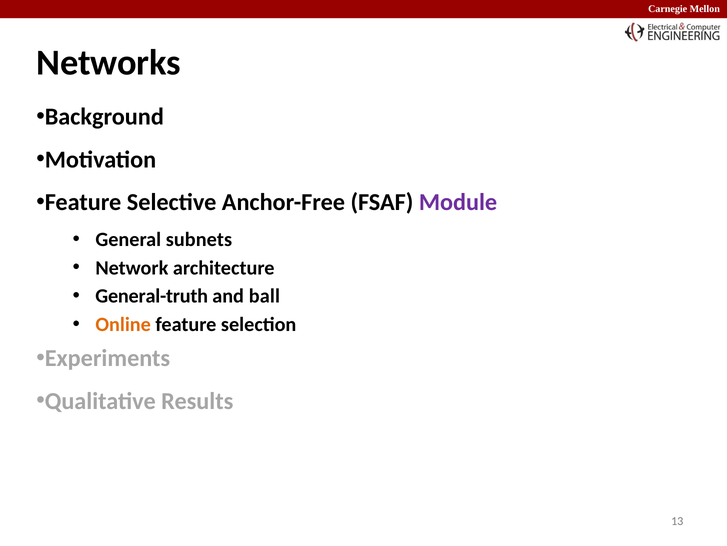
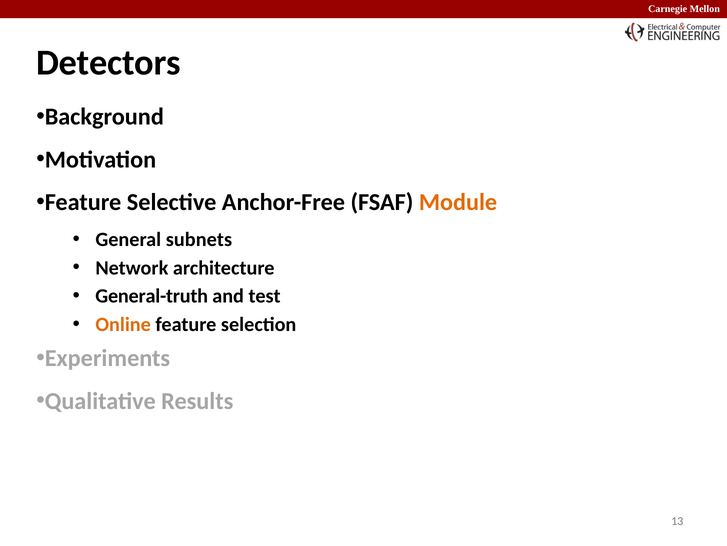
Networks: Networks -> Detectors (109, 63)
Module colour: purple -> orange (458, 202)
ball: ball -> test (265, 296)
